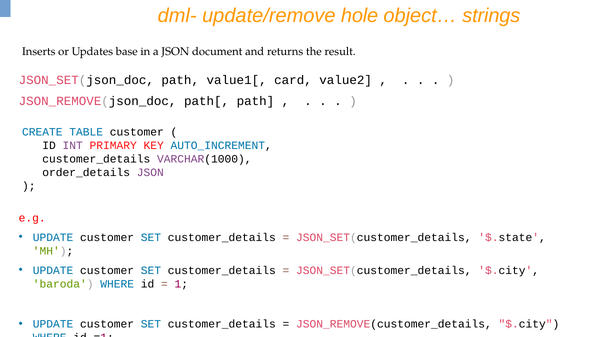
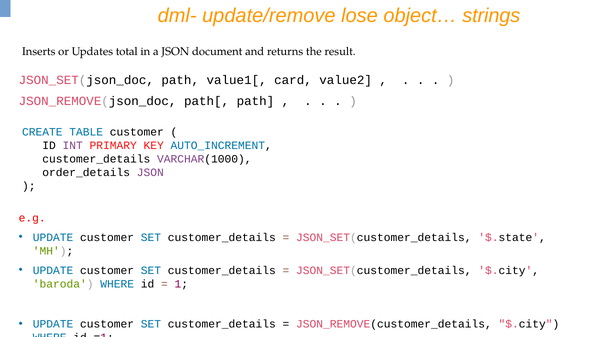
hole: hole -> lose (359, 16)
base: base -> total (127, 52)
